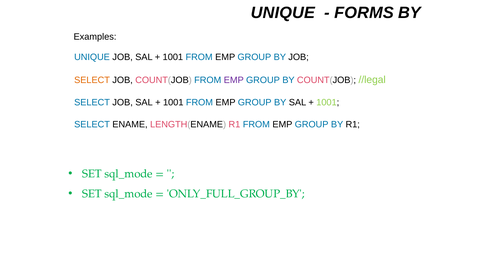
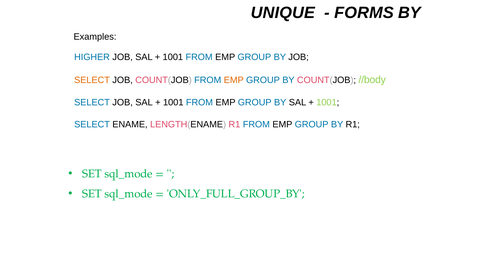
UNIQUE: UNIQUE -> HIGHER (92, 57)
EMP colour: purple -> orange (234, 80)
//legal: //legal -> //body (372, 80)
